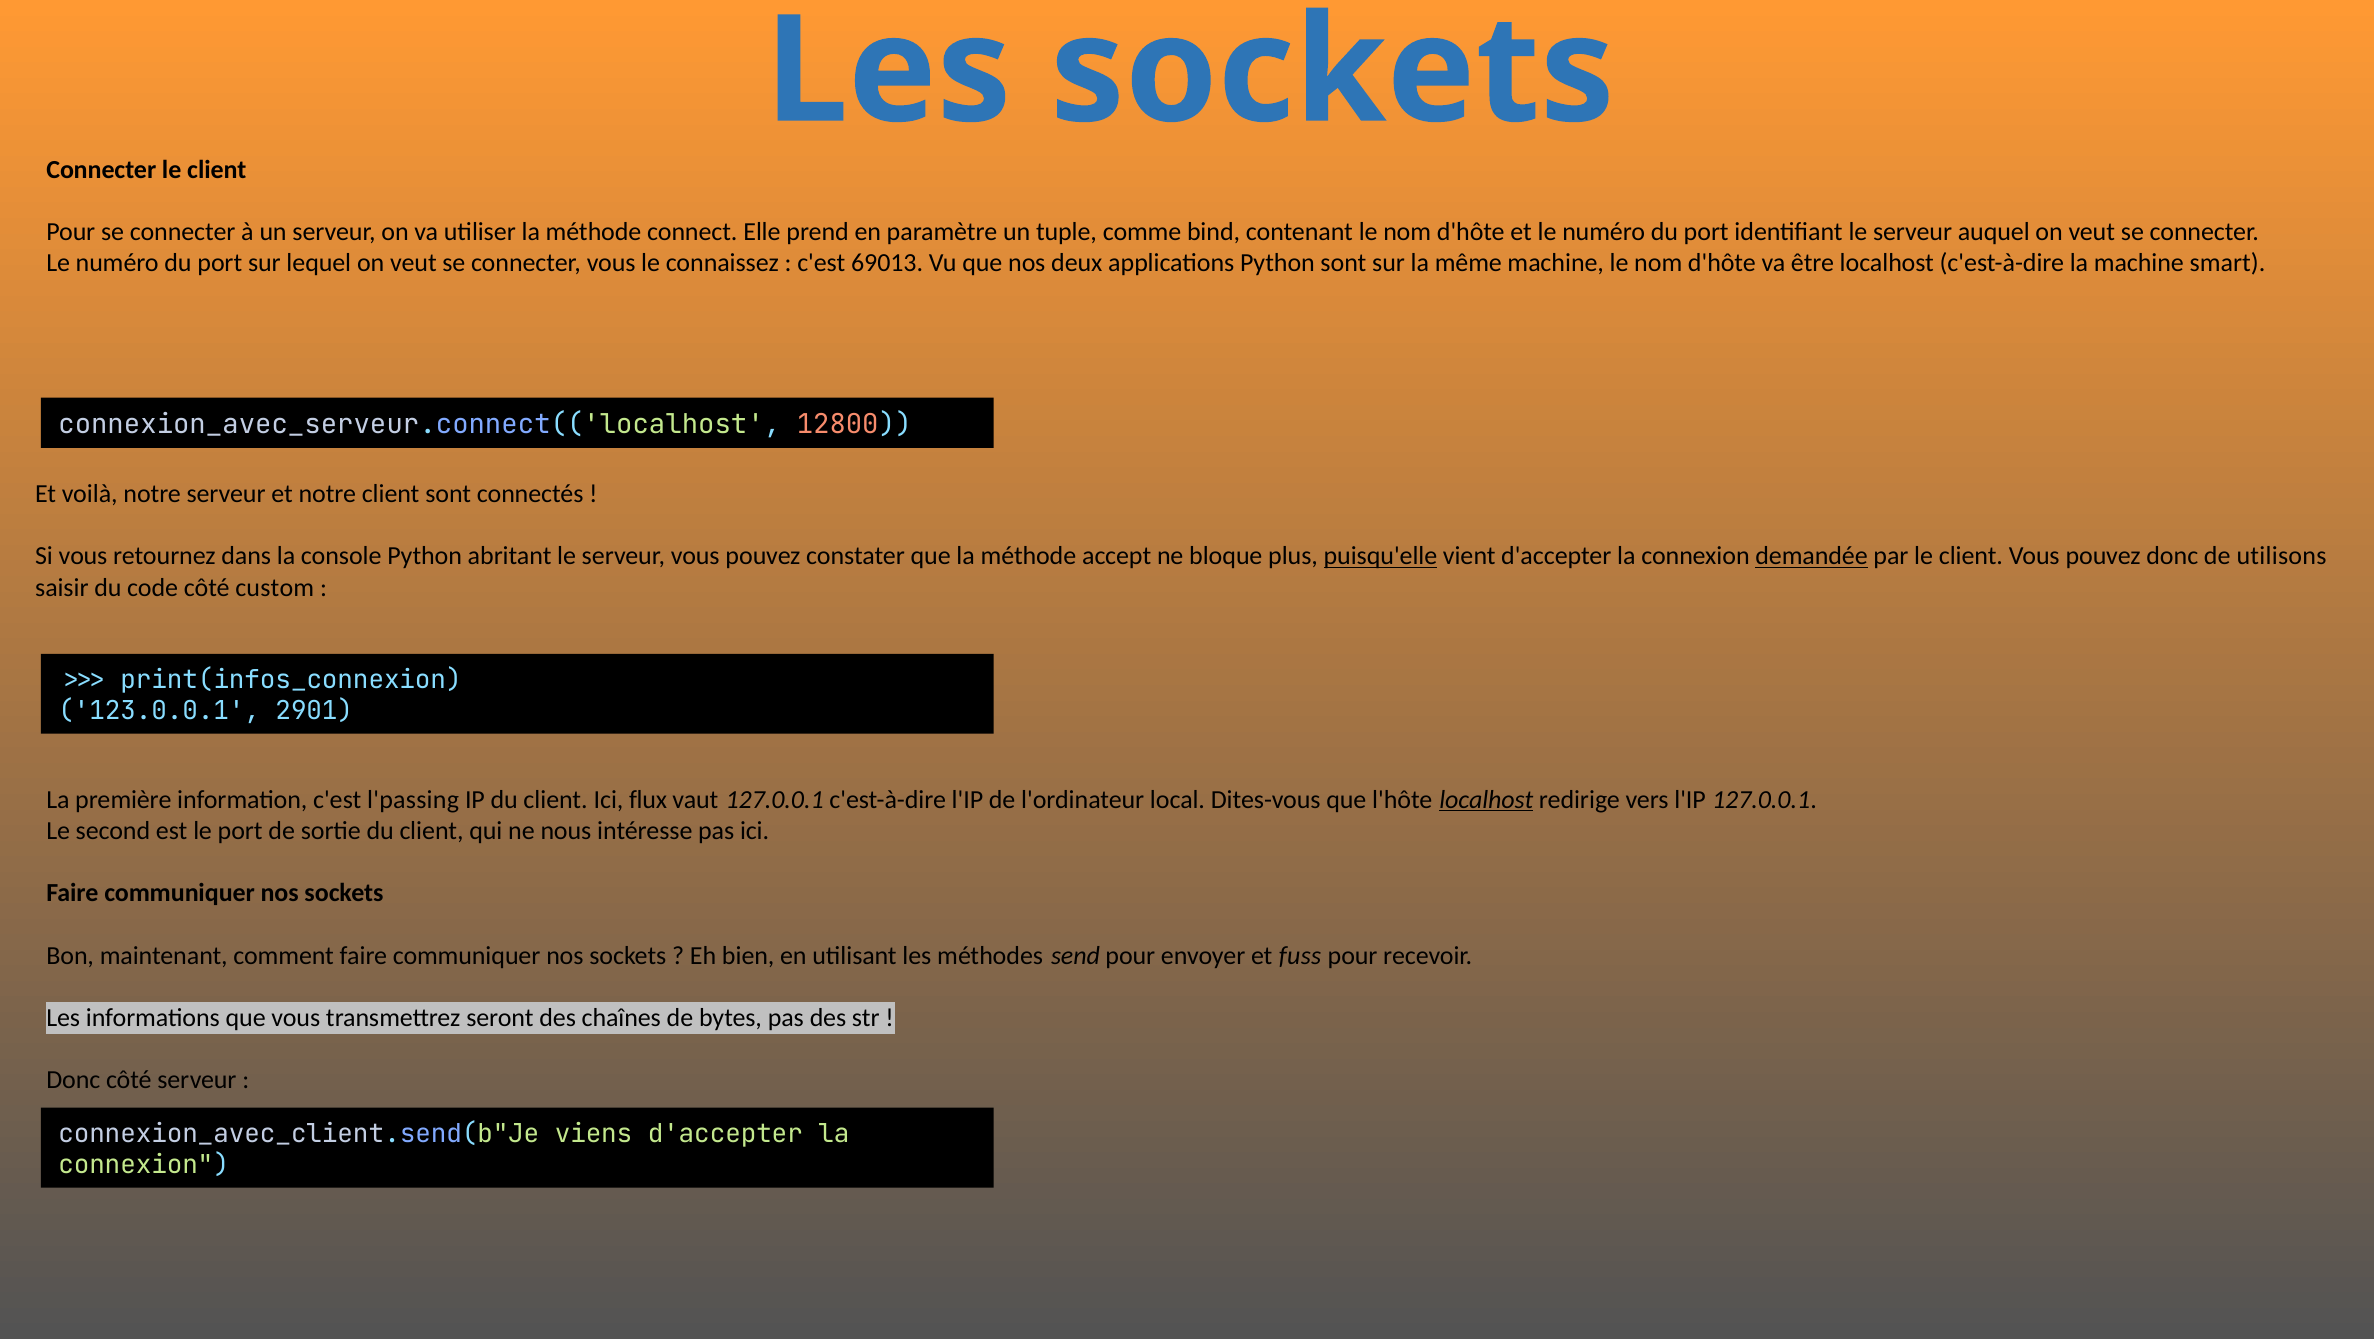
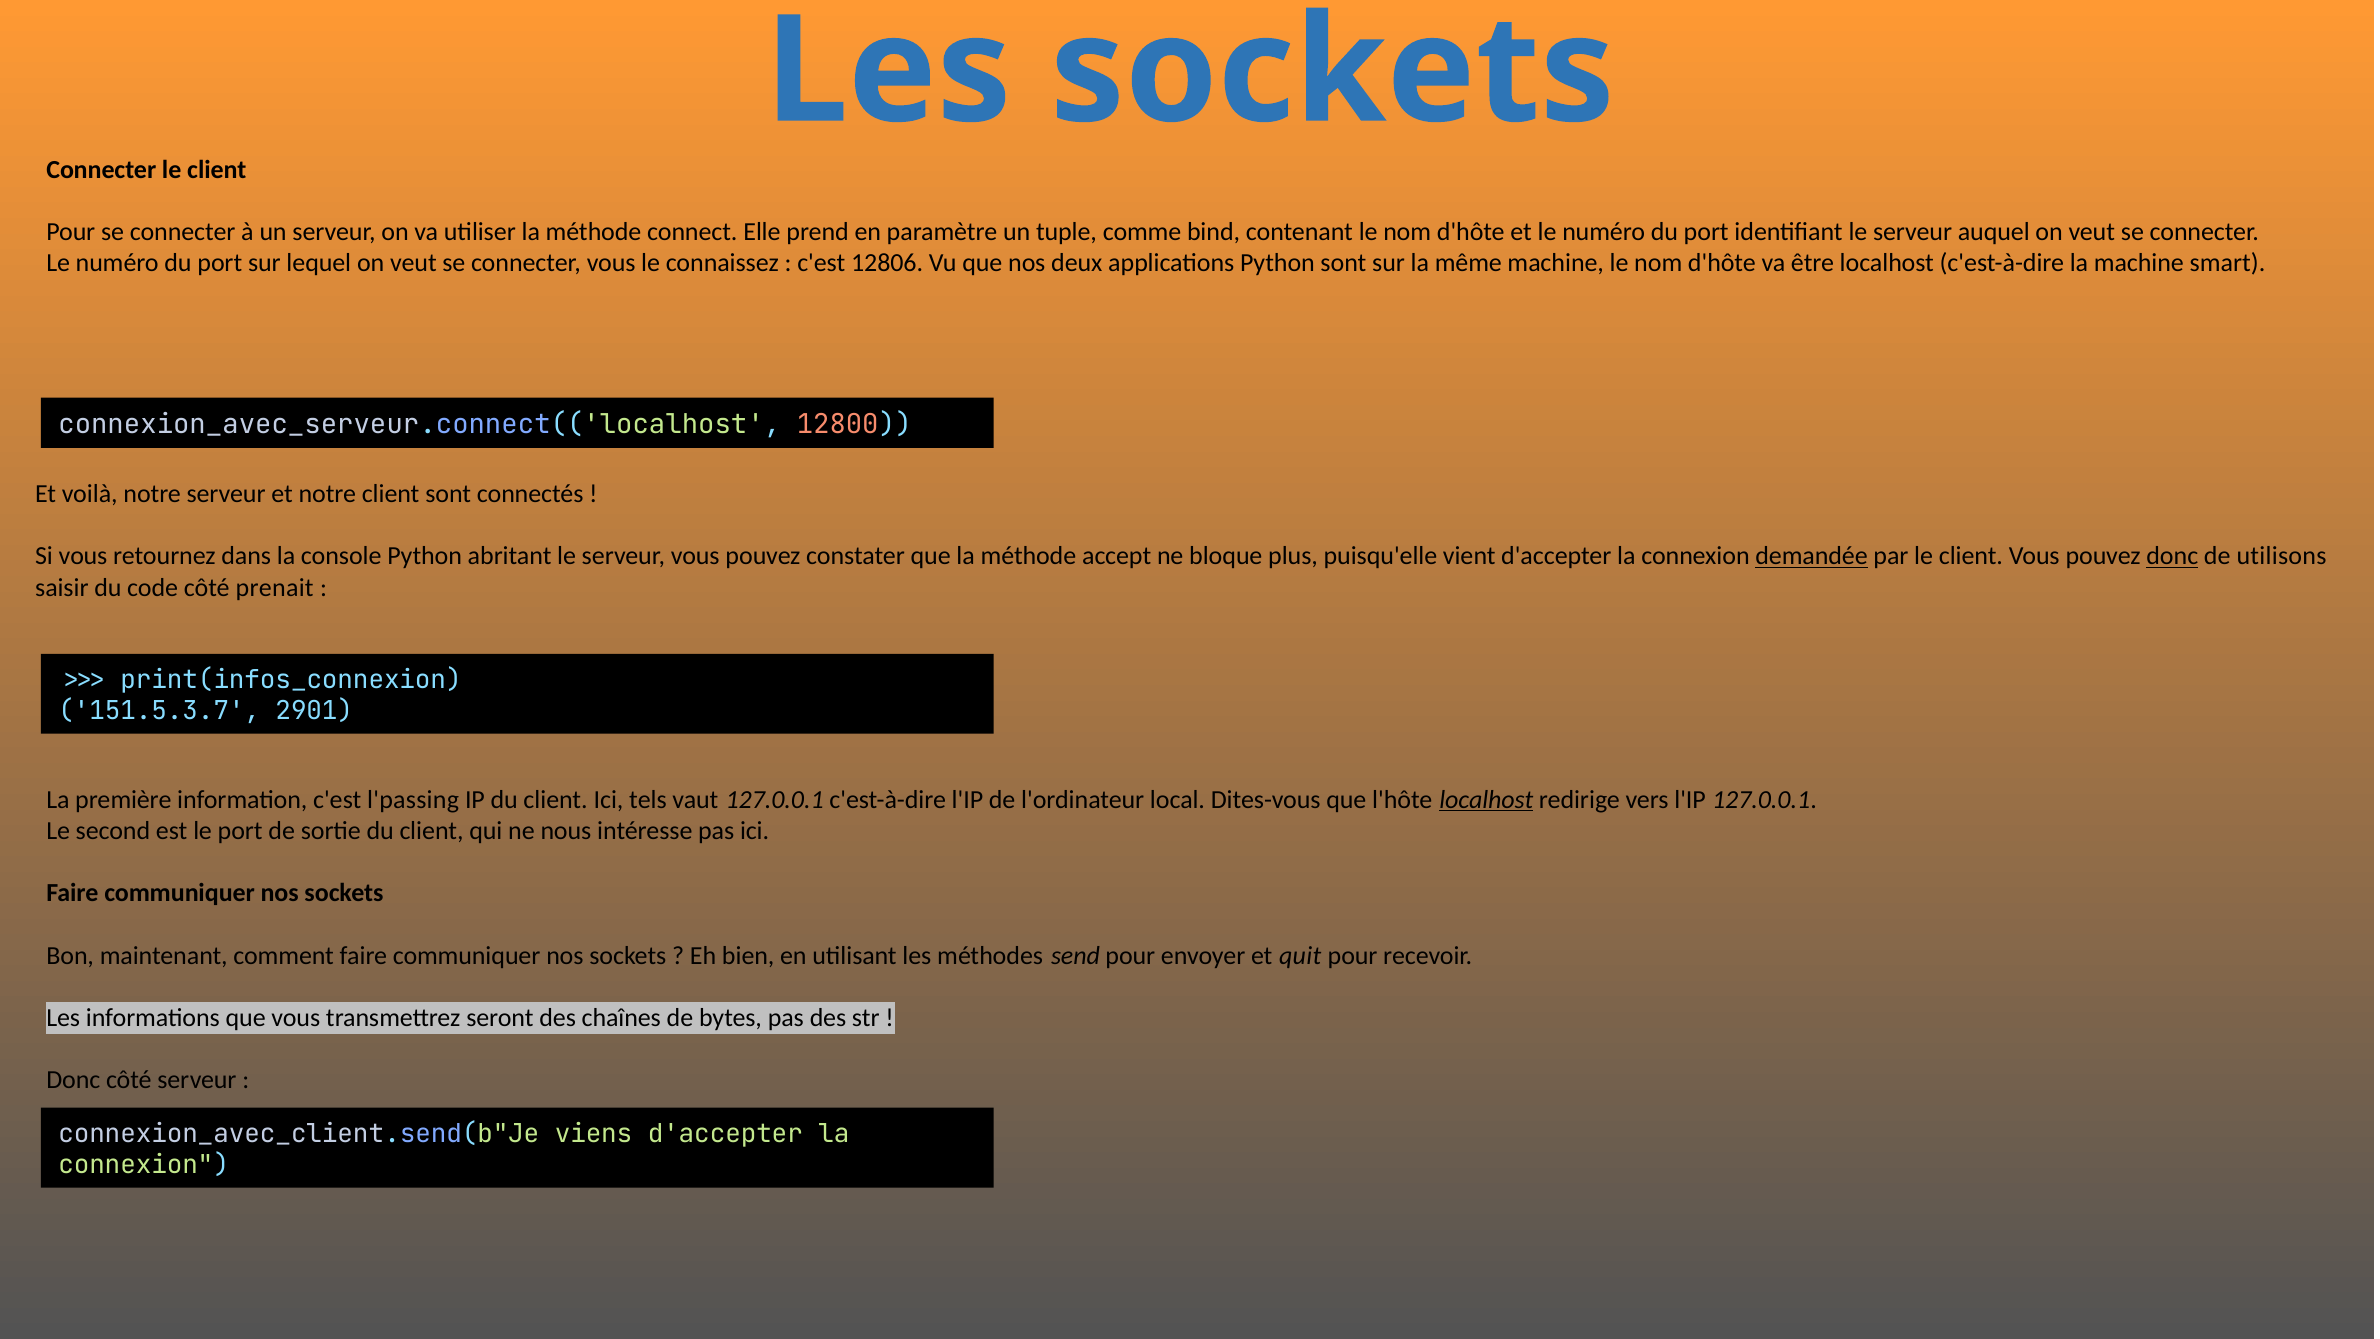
69013: 69013 -> 12806 (887, 263)
puisqu'elle underline: present -> none (1380, 556)
donc underline: none -> present (2172, 556)
custom: custom -> prenait (275, 587)
123.0.0.1: 123.0.0.1 -> 151.5.3.7 (159, 711)
flux: flux -> tels (648, 799)
fuss: fuss -> quit (1300, 955)
